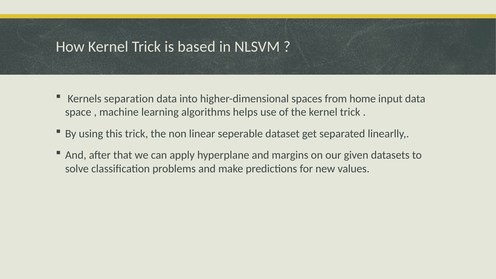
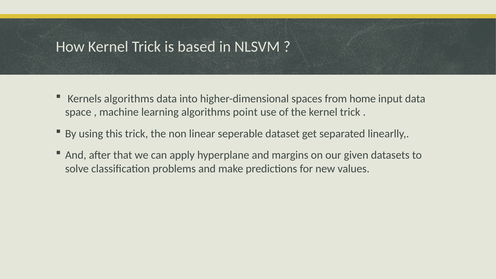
Kernels separation: separation -> algorithms (129, 99)
helps: helps -> point (245, 112)
